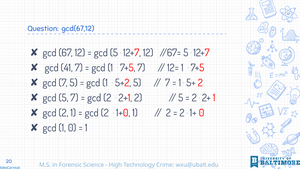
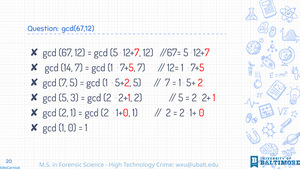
41: 41 -> 14 (67, 68)
5 7: 7 -> 3 (74, 98)
